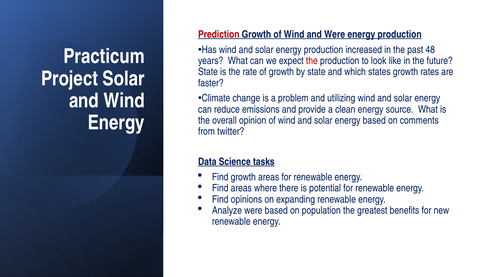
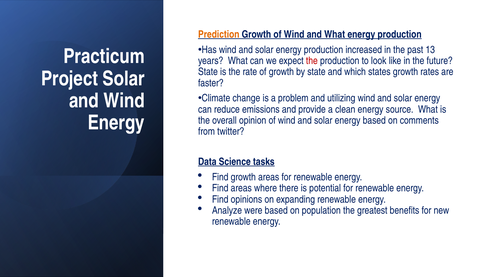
Prediction colour: red -> orange (219, 35)
and Were: Were -> What (335, 35)
48: 48 -> 13 (430, 50)
